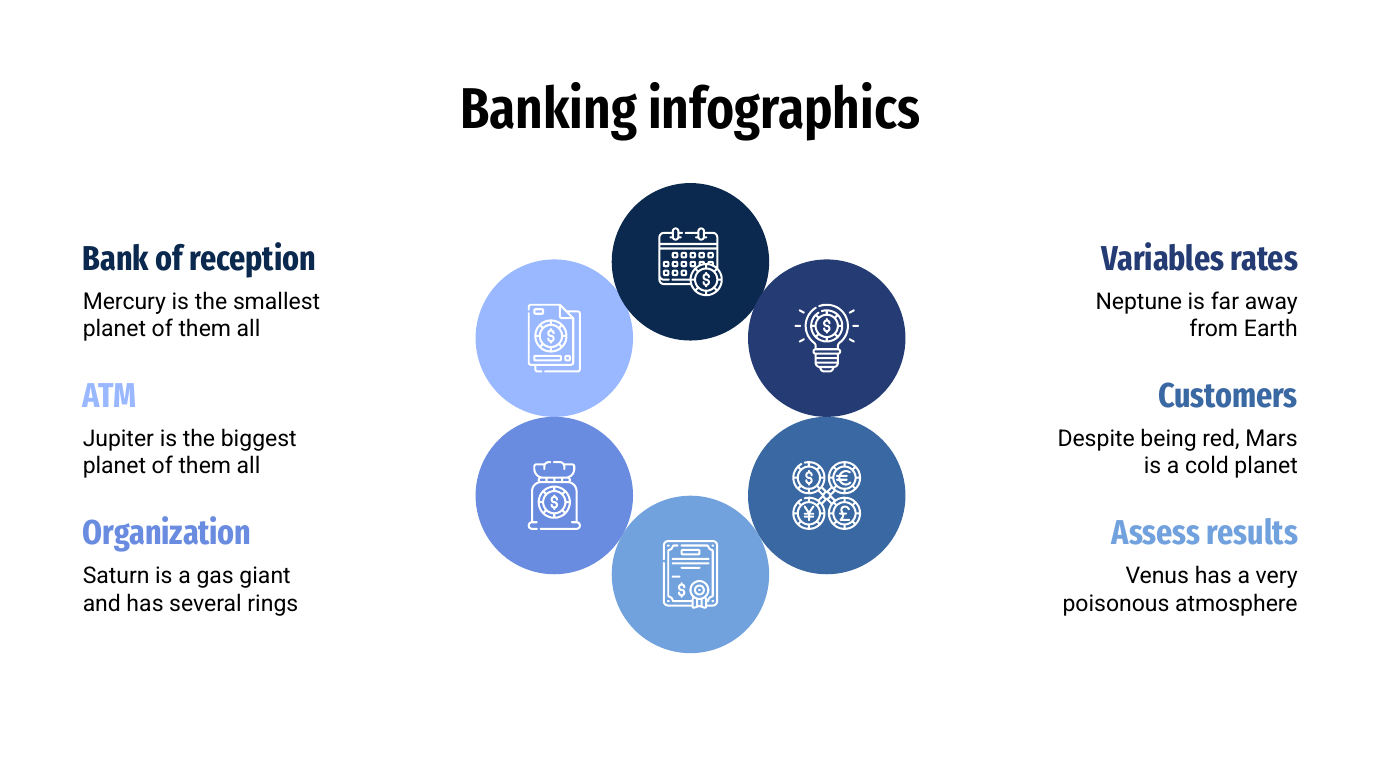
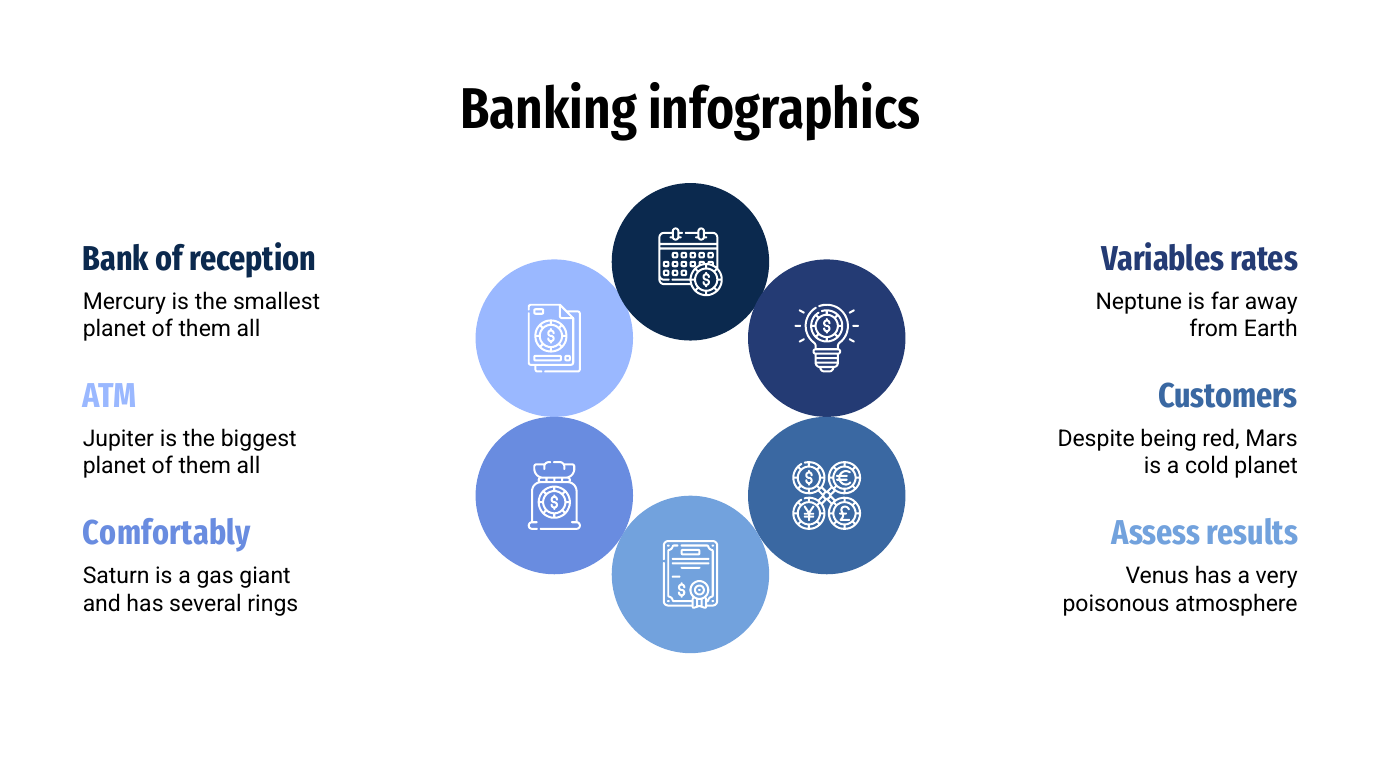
Organization: Organization -> Comfortably (167, 533)
